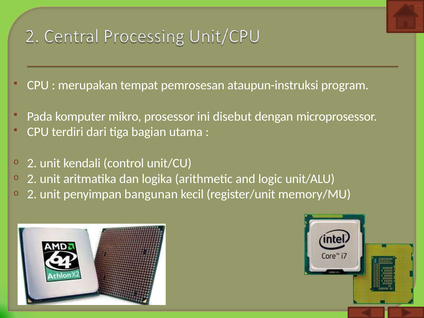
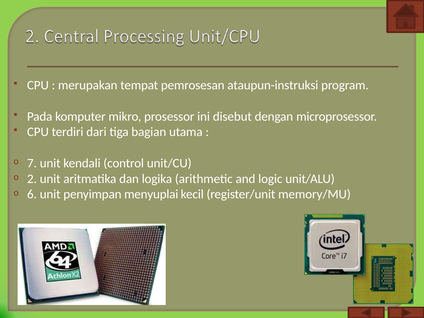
2: 2 -> 7 (32, 163)
2: 2 -> 6 (32, 194)
bangunan: bangunan -> menyuplai (151, 194)
